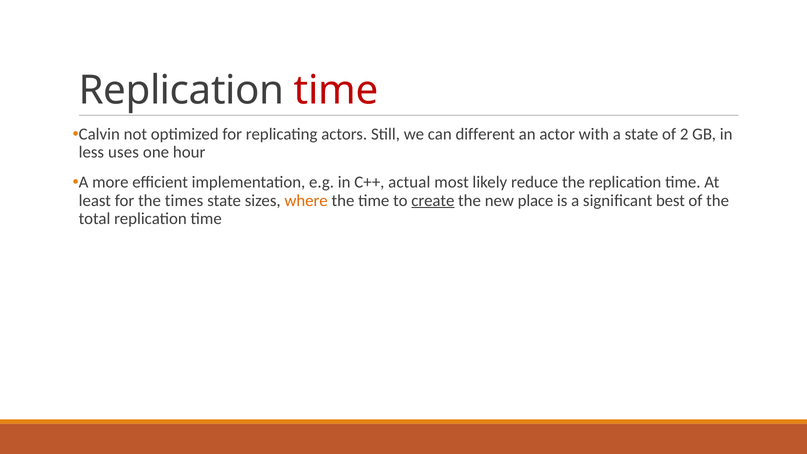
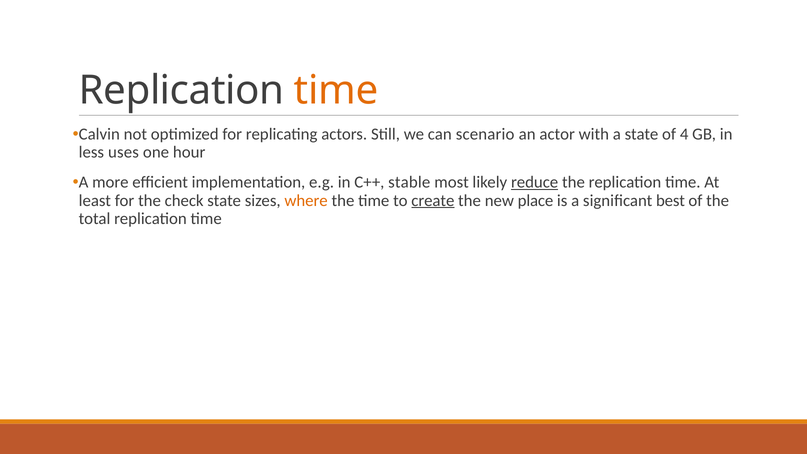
time colour: red -> orange (336, 90)
different: different -> scenario (485, 134)
2: 2 -> 4 (684, 134)
actual: actual -> stable (409, 182)
reduce underline: none -> present (535, 182)
times: times -> check (184, 200)
